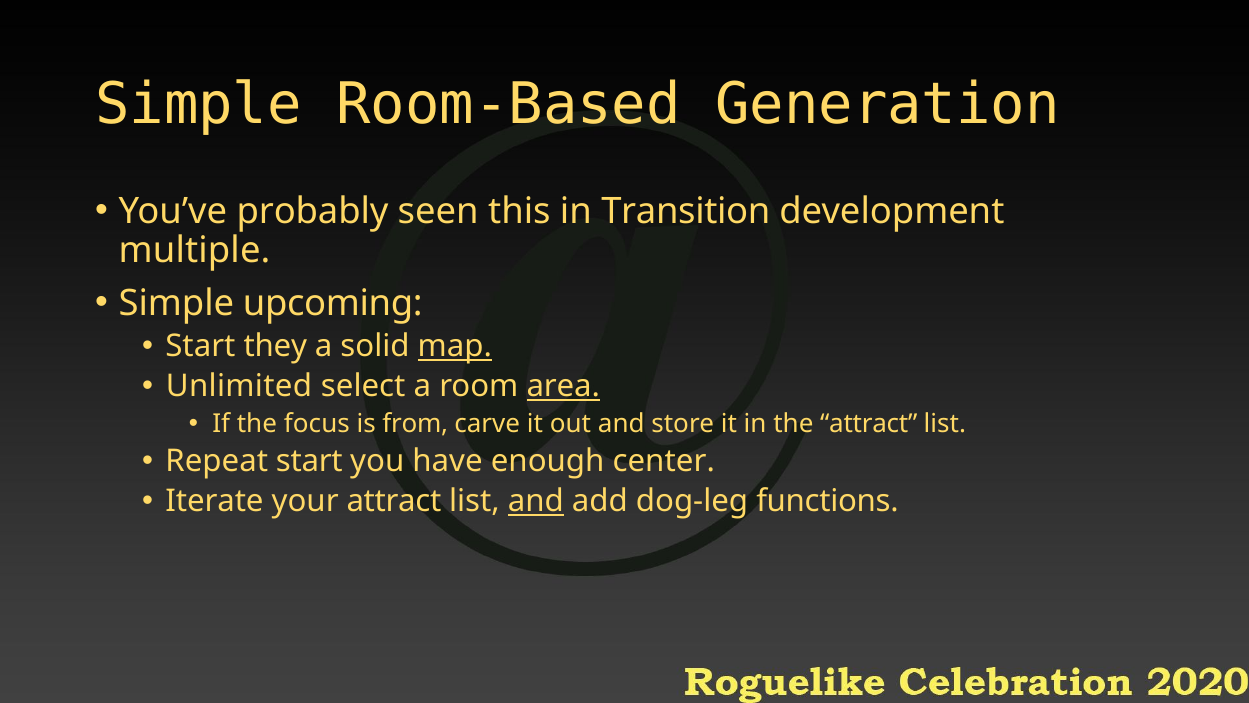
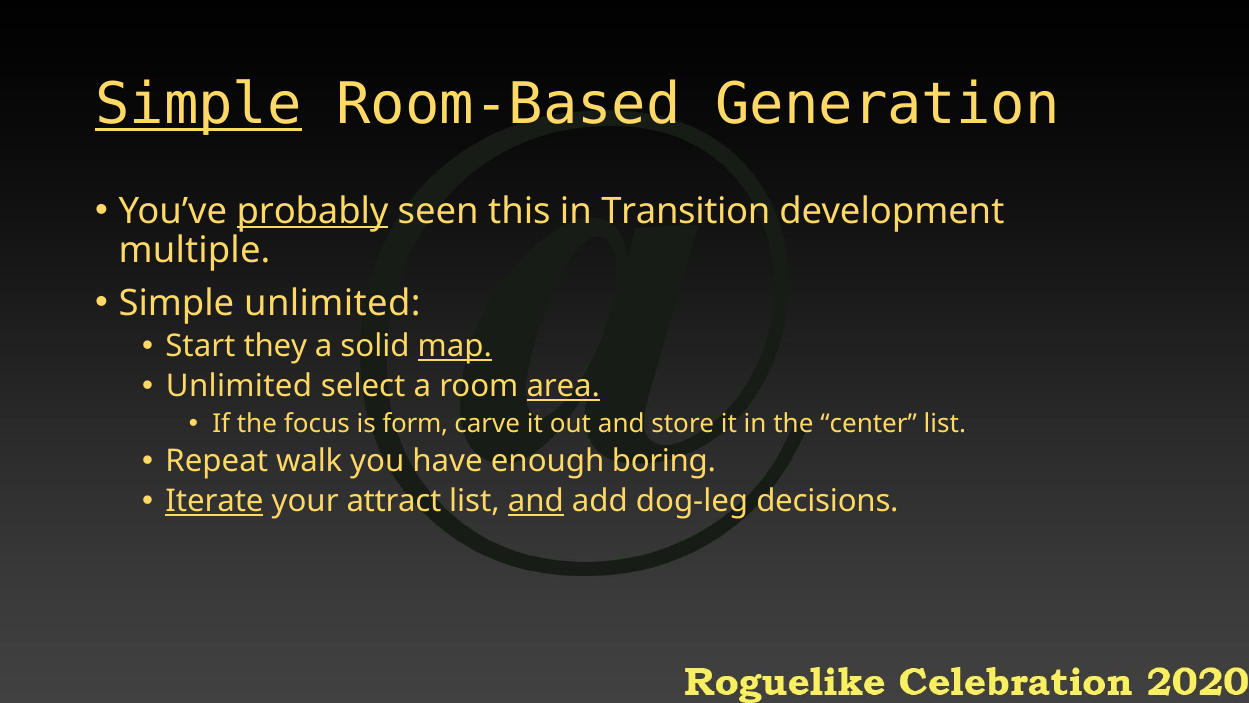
Simple underline: none -> present (199, 105)
probably underline: none -> present (313, 211)
Simple upcoming: upcoming -> unlimited (332, 303)
from: from -> form (415, 424)
the attract: attract -> center (869, 424)
Repeat start: start -> walk (309, 461)
center: center -> boring (664, 461)
Iterate underline: none -> present (215, 501)
functions: functions -> decisions (827, 501)
